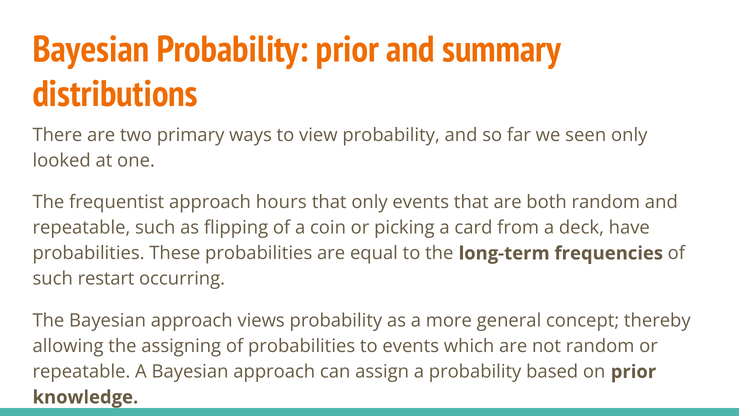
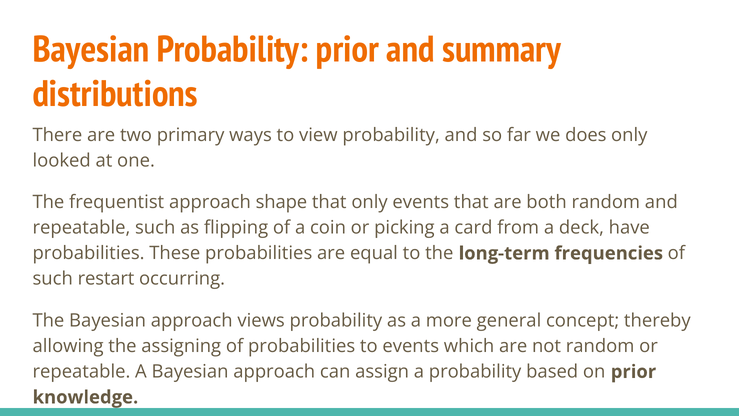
seen: seen -> does (586, 135)
hours: hours -> shape (281, 202)
